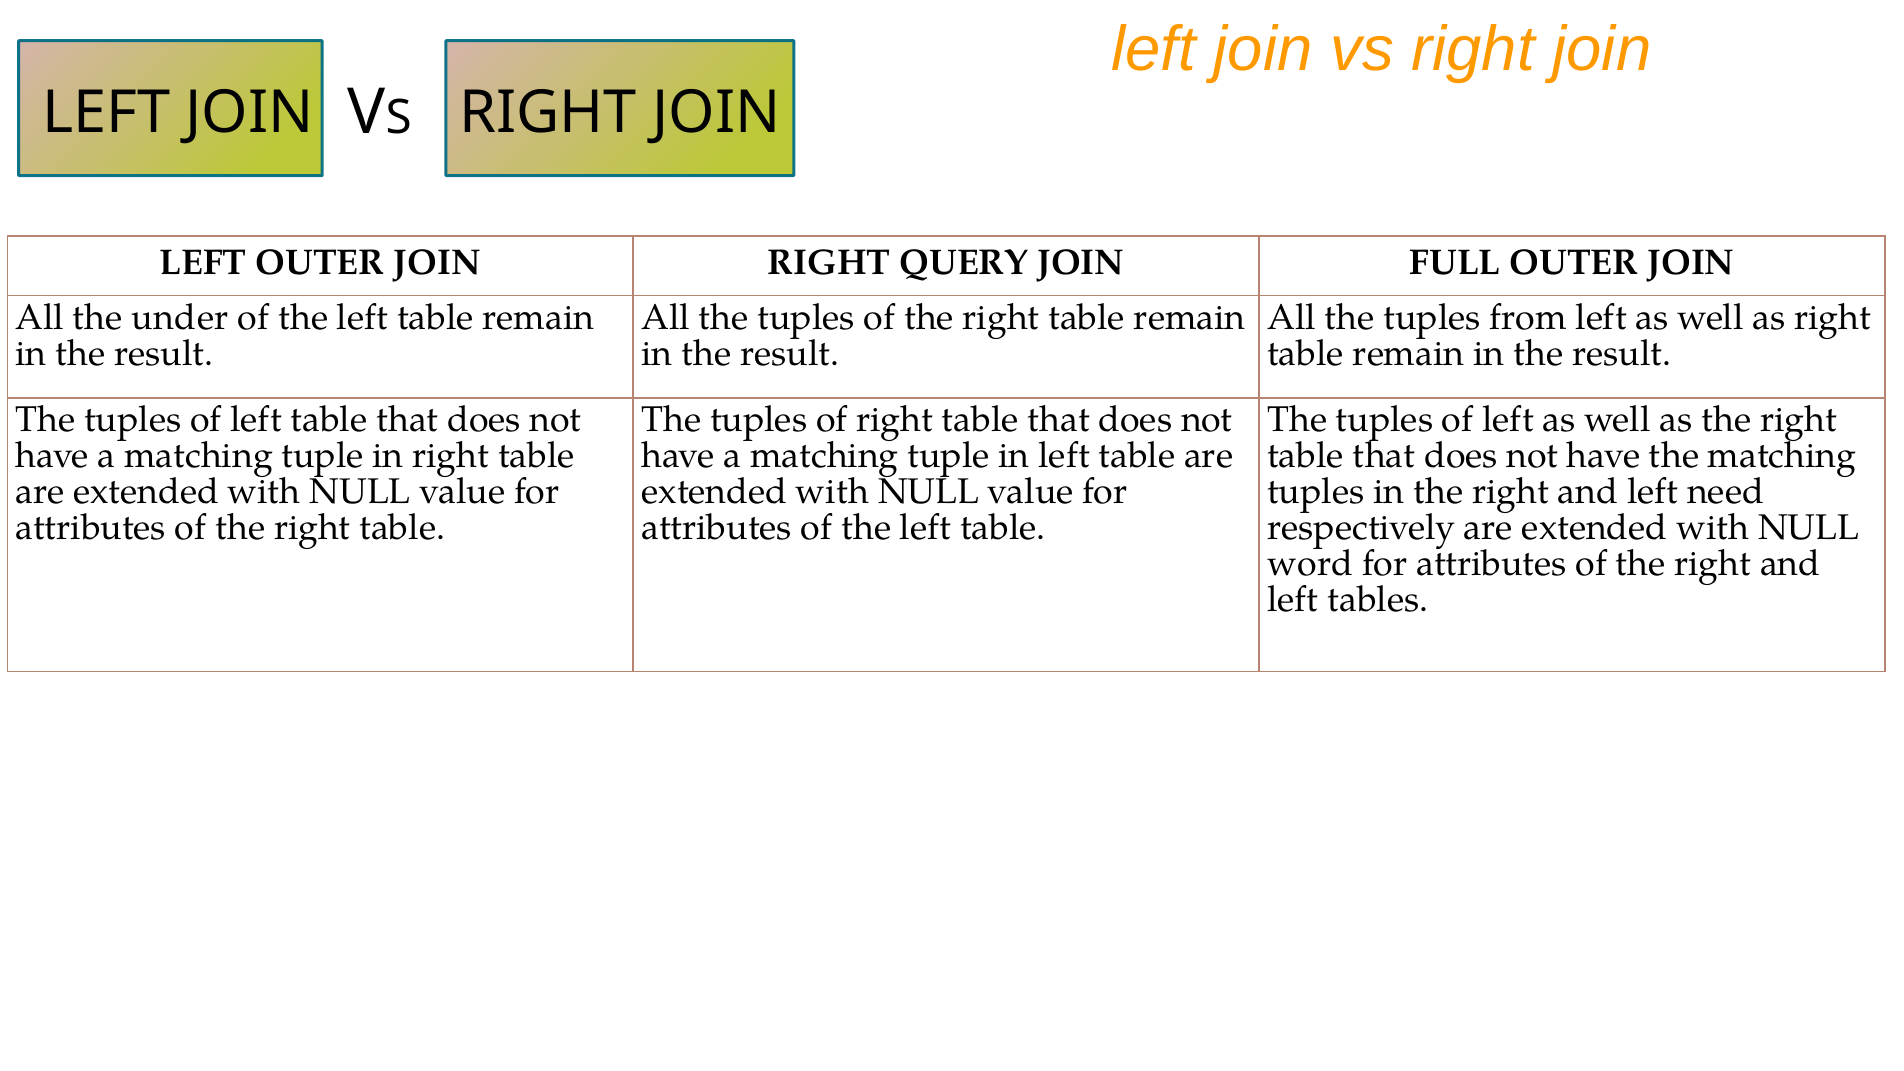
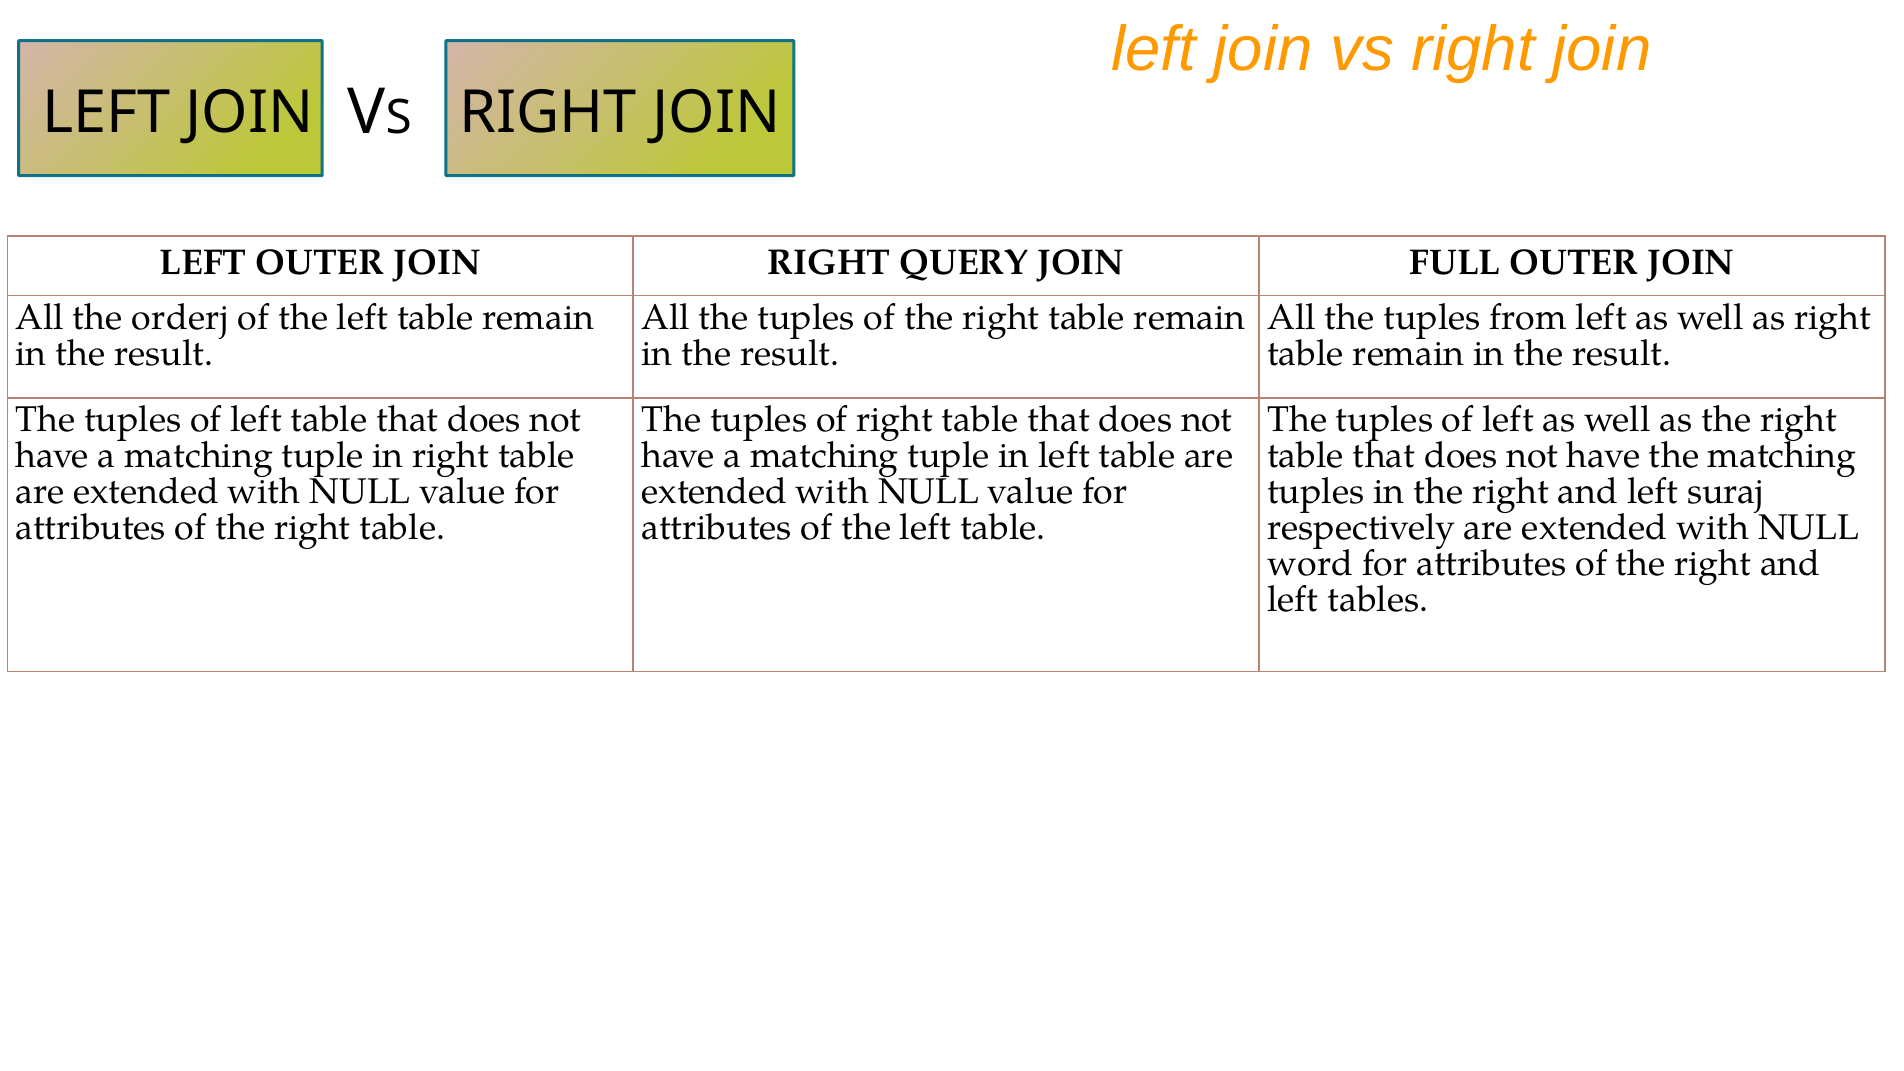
under: under -> orderj (180, 318)
need: need -> suraj (1726, 492)
